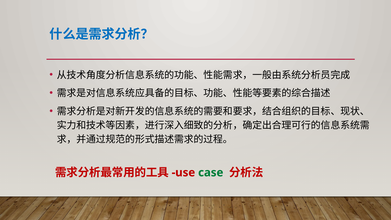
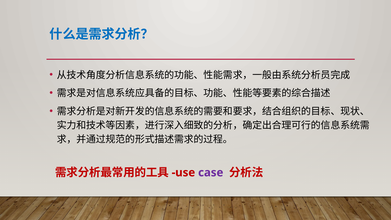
case colour: green -> purple (211, 173)
